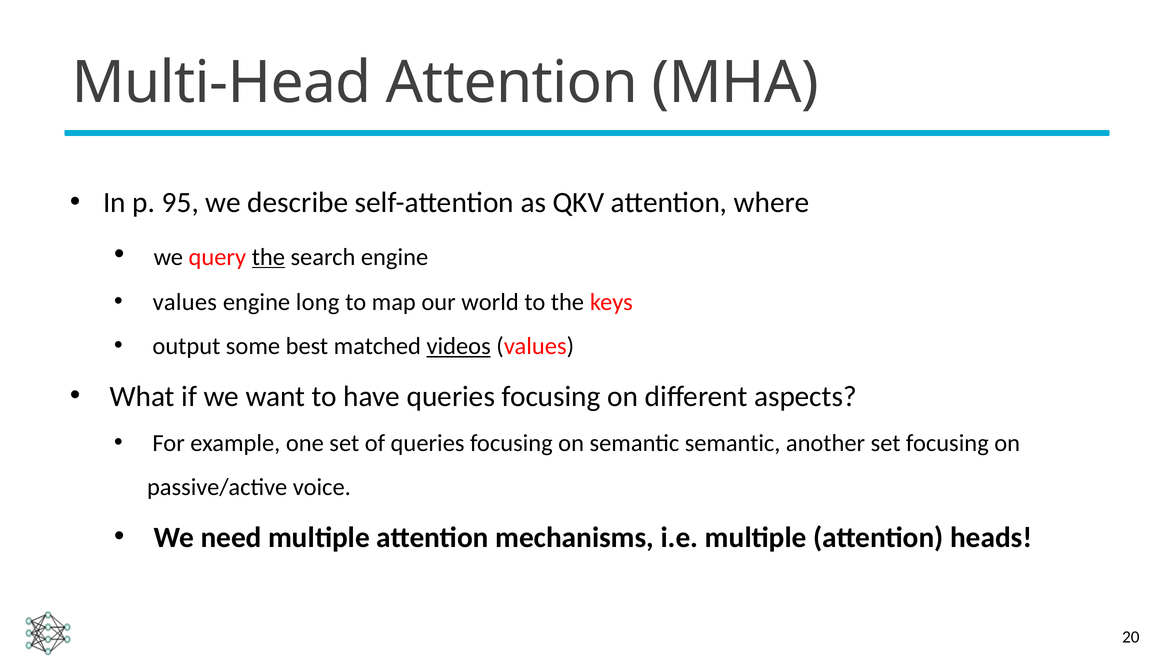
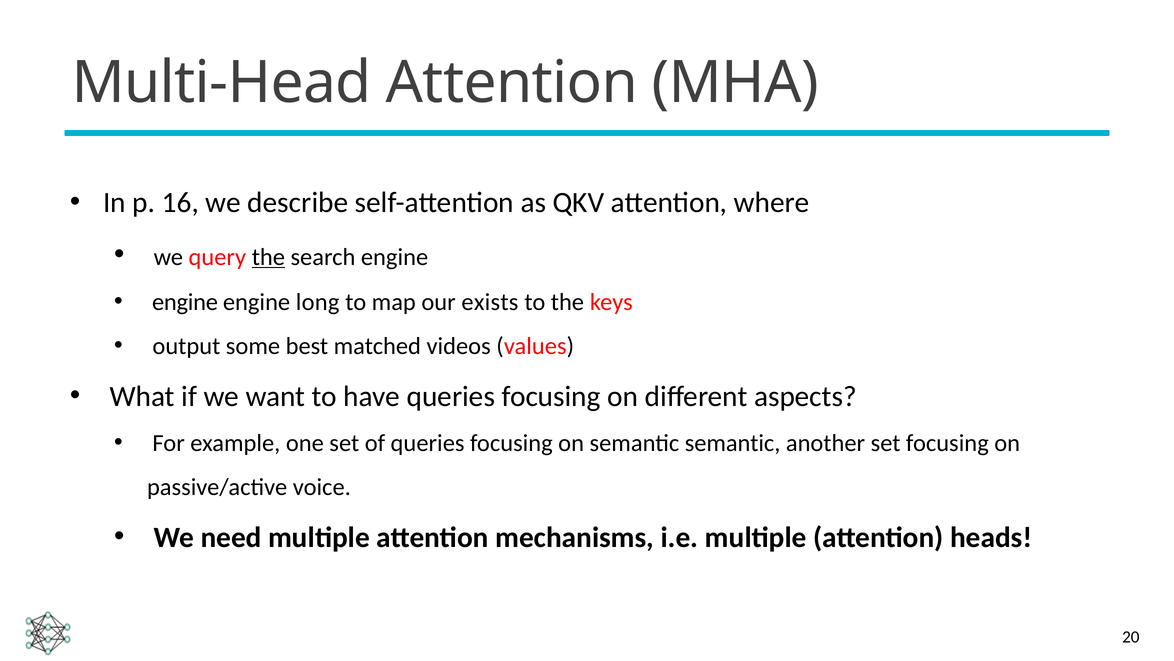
95: 95 -> 16 (180, 202)
values: values -> engine (185, 302)
world: world -> exists (490, 302)
videos underline: present -> none (459, 346)
